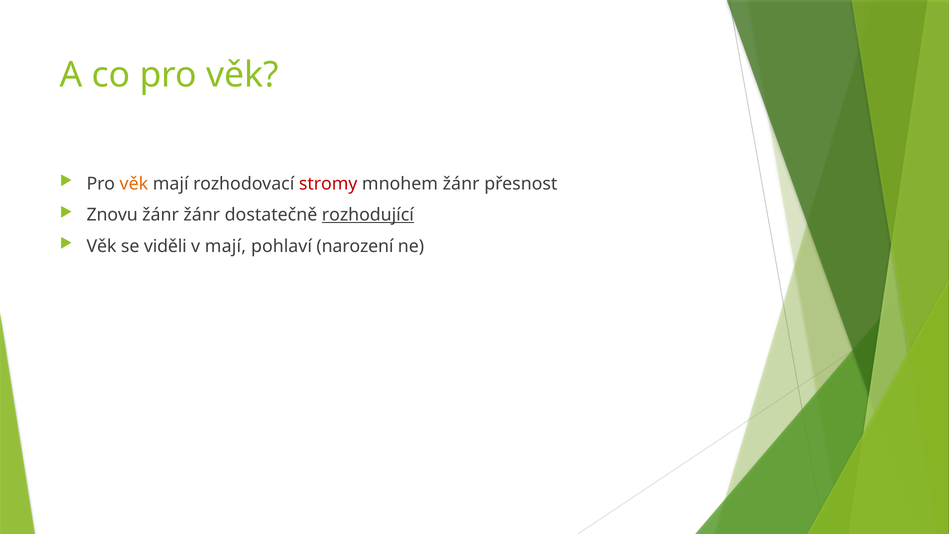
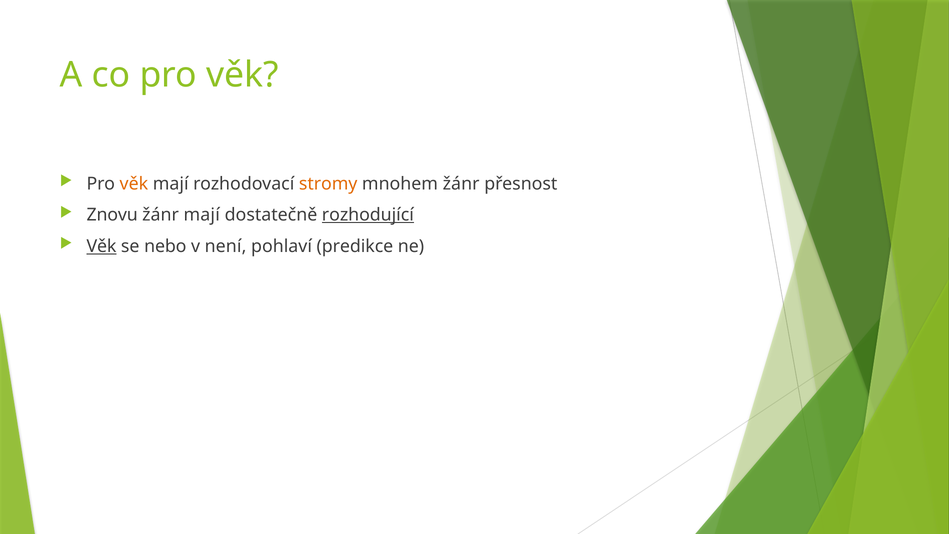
stromy colour: red -> orange (328, 184)
žánr žánr: žánr -> mají (202, 215)
Věk underline: none -> present (102, 246)
viděli: viděli -> nebo (165, 246)
v mají: mají -> není (226, 246)
narození: narození -> predikce (355, 246)
